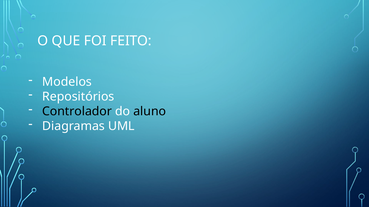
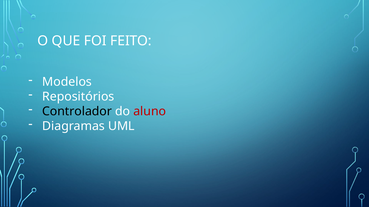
aluno colour: black -> red (150, 112)
